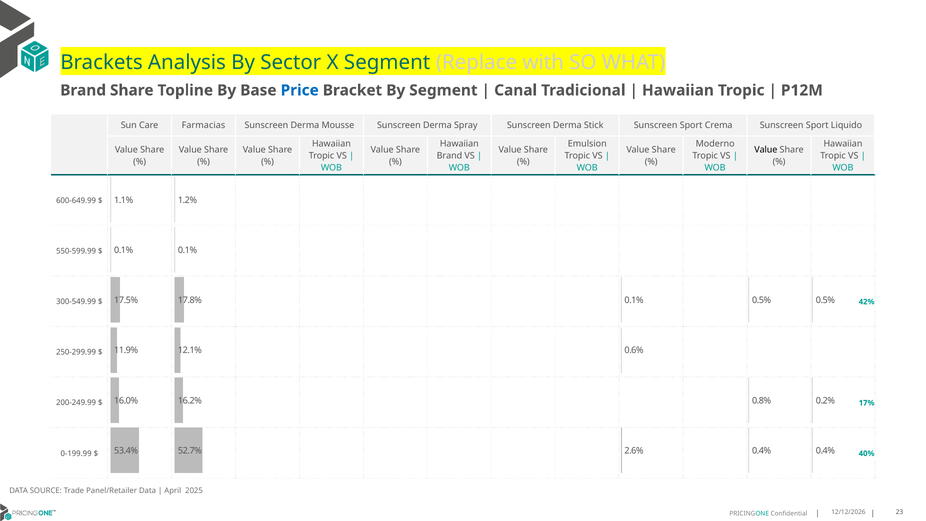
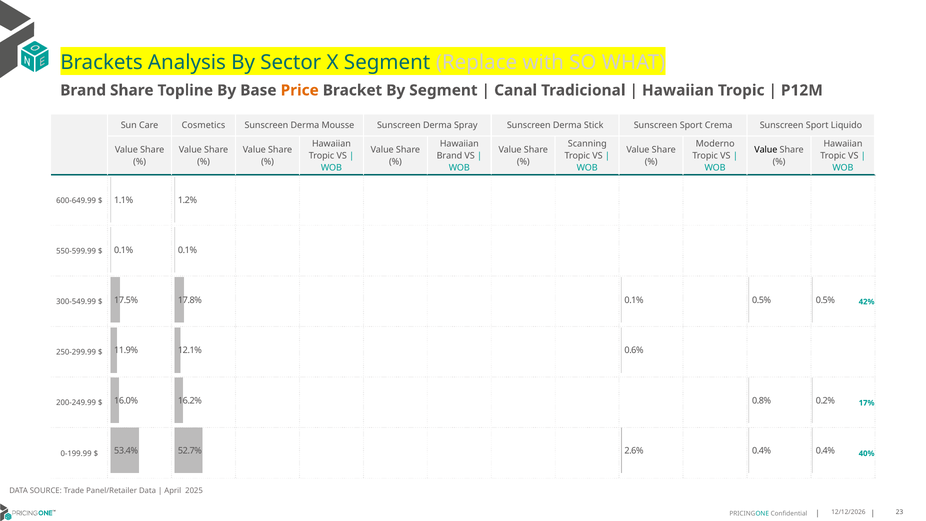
Price colour: blue -> orange (300, 90)
Farmacias: Farmacias -> Cosmetics (203, 125)
Emulsion: Emulsion -> Scanning (587, 144)
